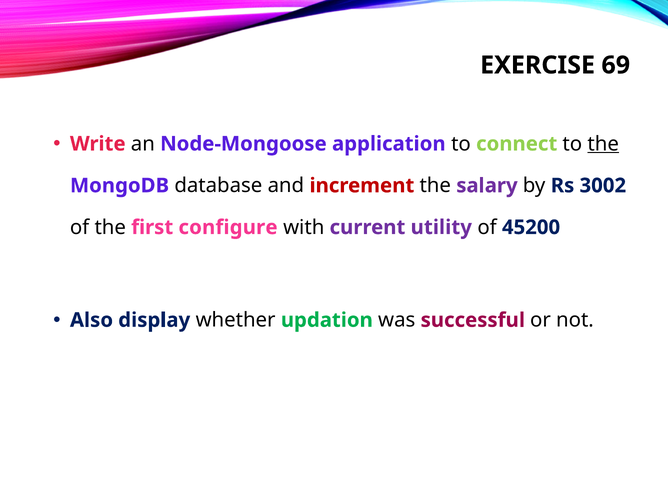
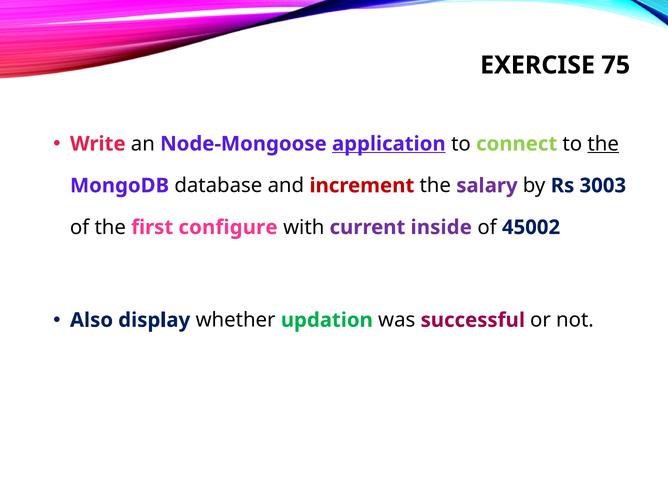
69: 69 -> 75 (616, 65)
application underline: none -> present (389, 144)
3002: 3002 -> 3003 (603, 186)
utility: utility -> inside (441, 227)
45200: 45200 -> 45002 (531, 227)
